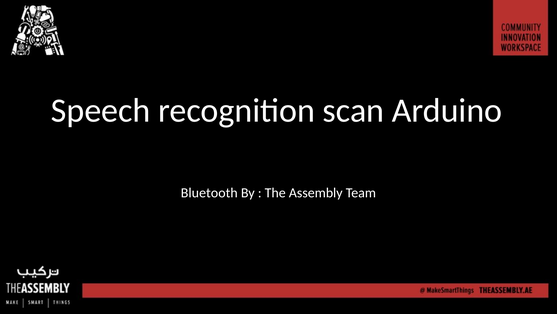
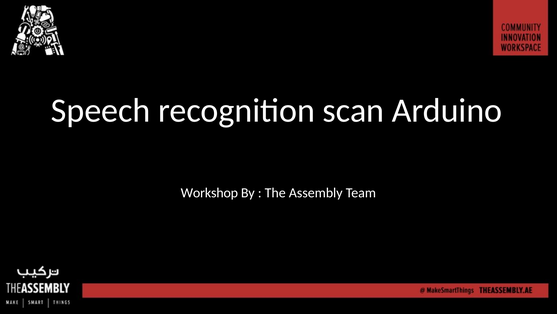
Bluetooth: Bluetooth -> Workshop (209, 192)
